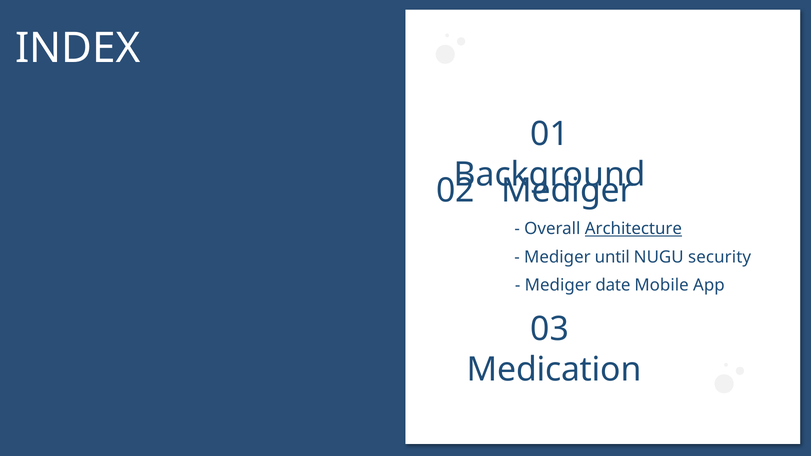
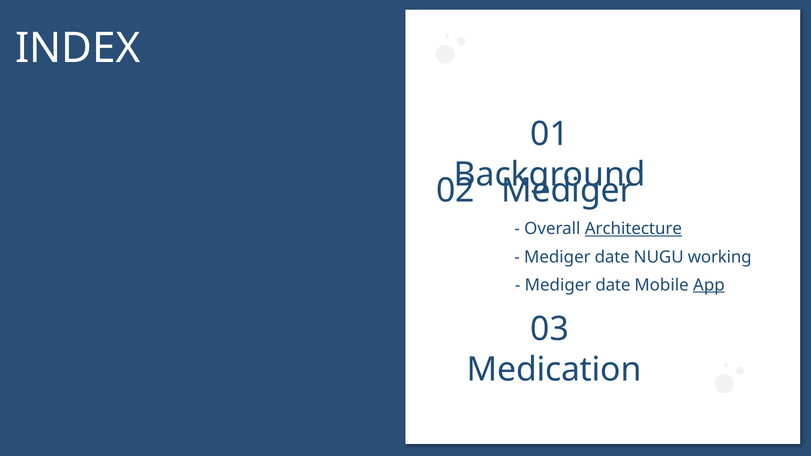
until: until -> date (612, 257)
security: security -> working (720, 257)
App underline: none -> present (709, 285)
